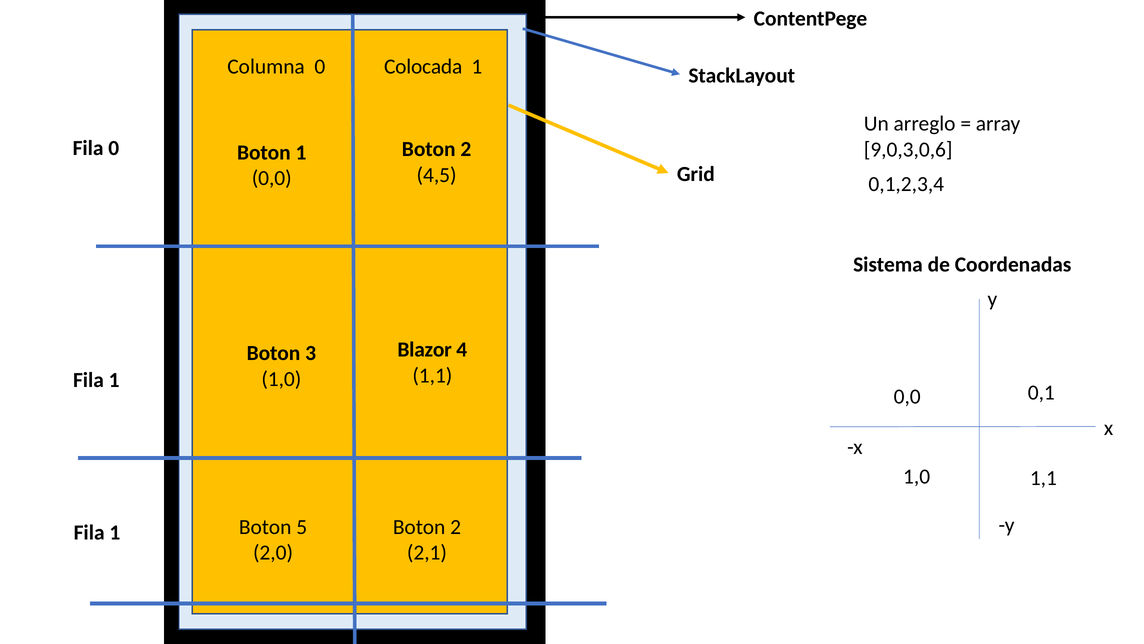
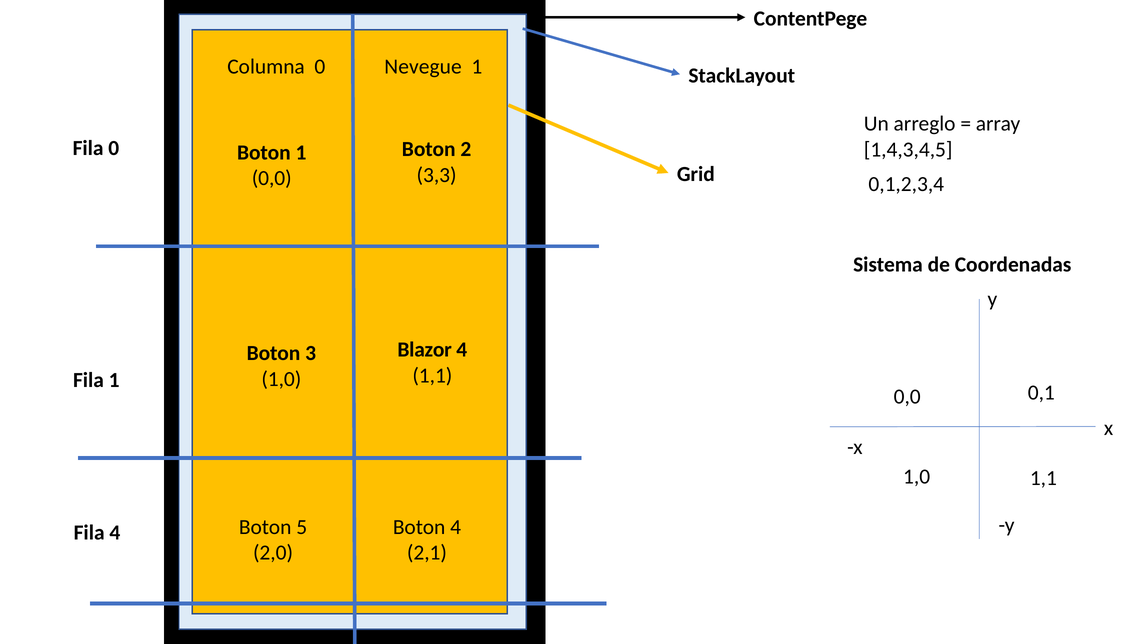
Colocada: Colocada -> Nevegue (423, 67)
9,0,3,0,6: 9,0,3,0,6 -> 1,4,3,4,5 (908, 149)
4,5: 4,5 -> 3,3 (437, 175)
2: 2 -> 4 (456, 527)
1: 1 -> 4 (115, 532)
